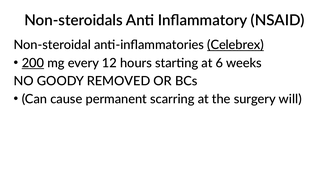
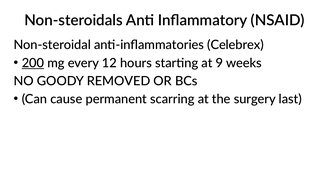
Celebrex underline: present -> none (235, 45)
6: 6 -> 9 (219, 63)
will: will -> last (290, 99)
